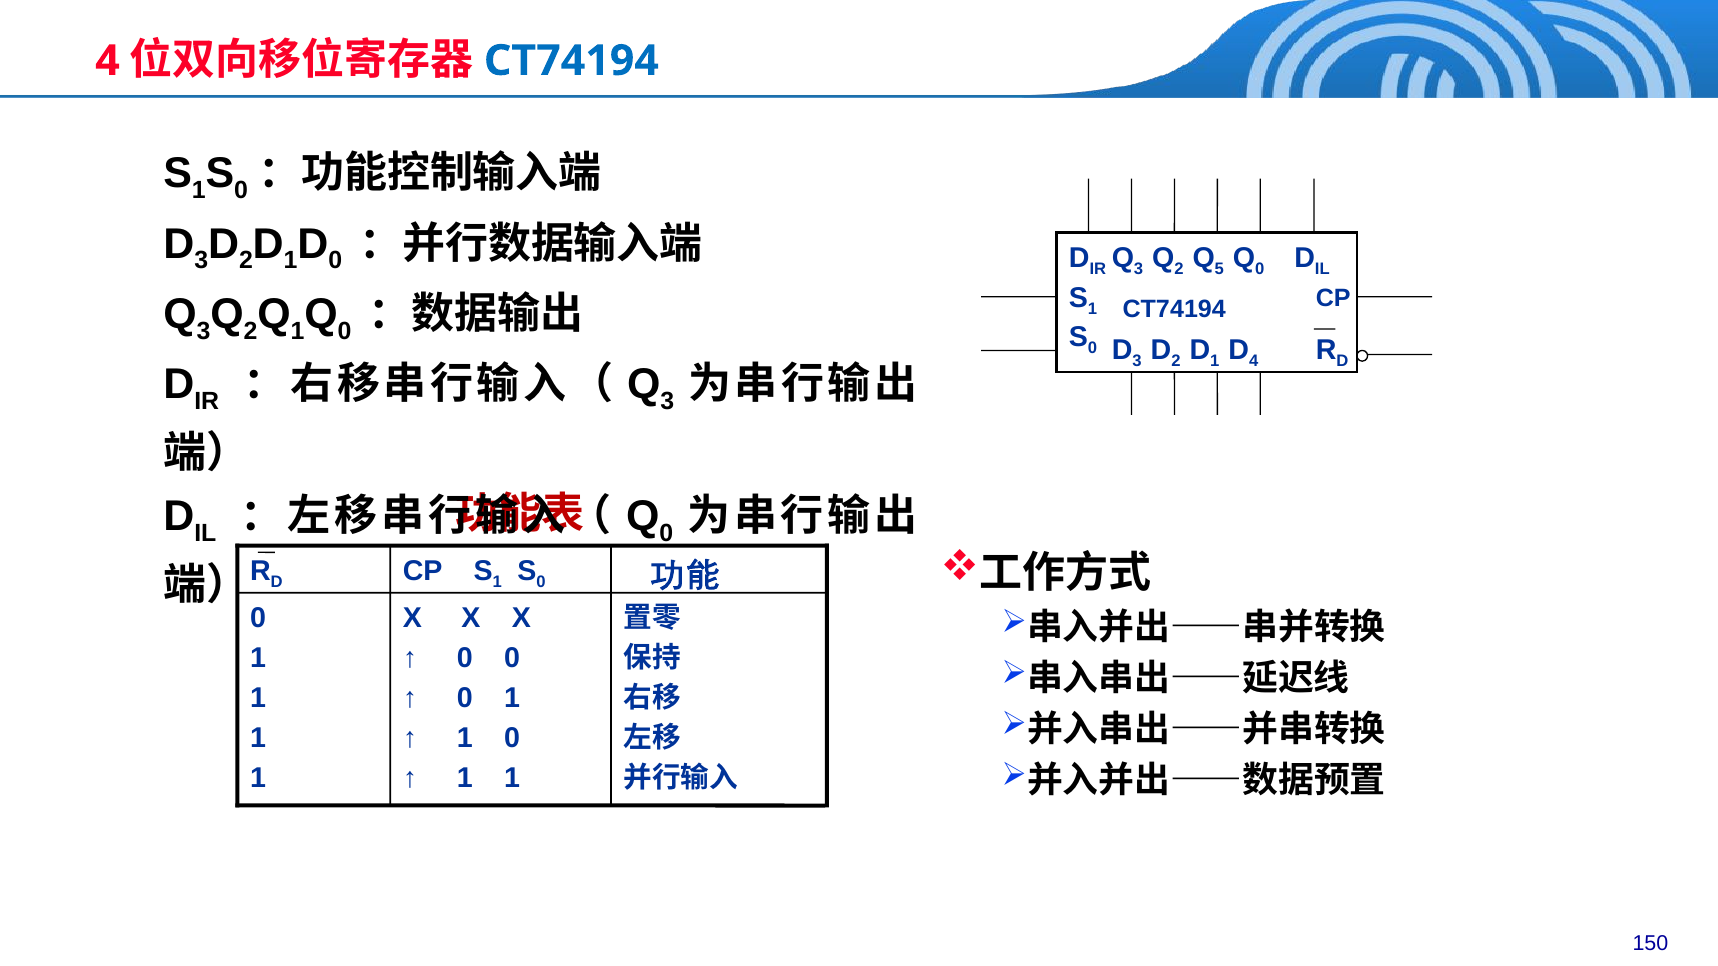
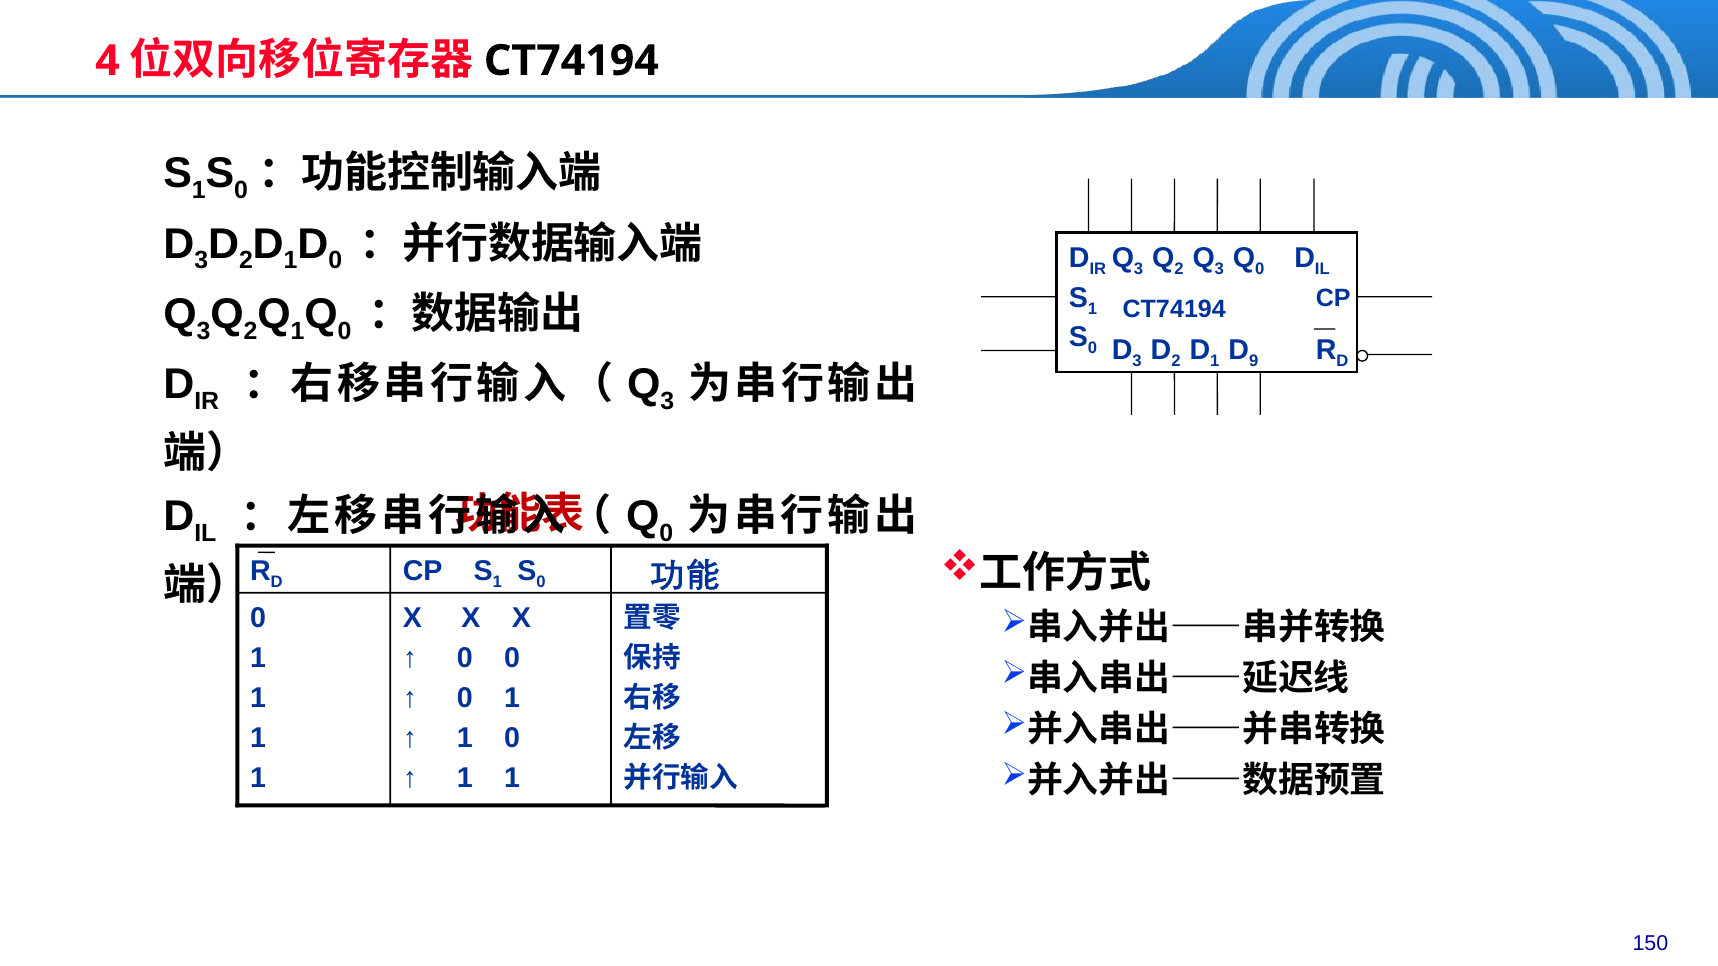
CT74194 colour: blue -> black (571, 61)
5: 5 -> 3 (1219, 269)
4: 4 -> 9 (1254, 361)
